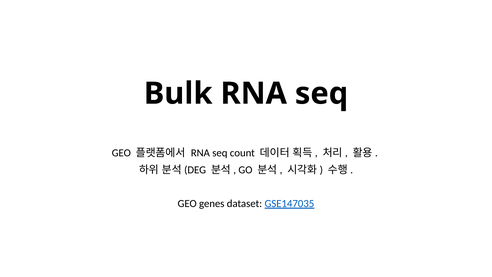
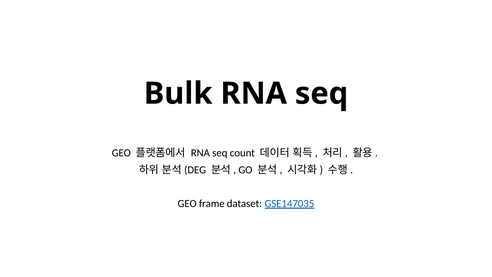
genes: genes -> frame (212, 203)
